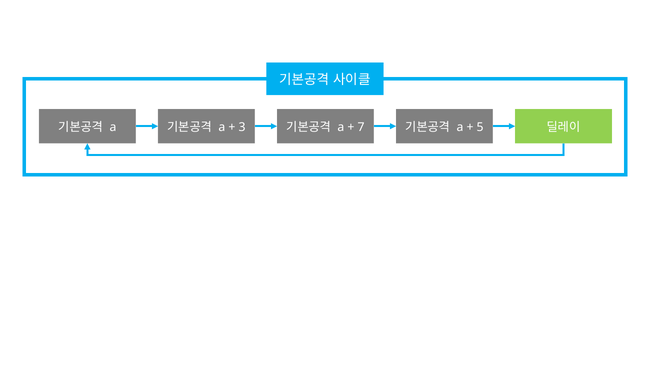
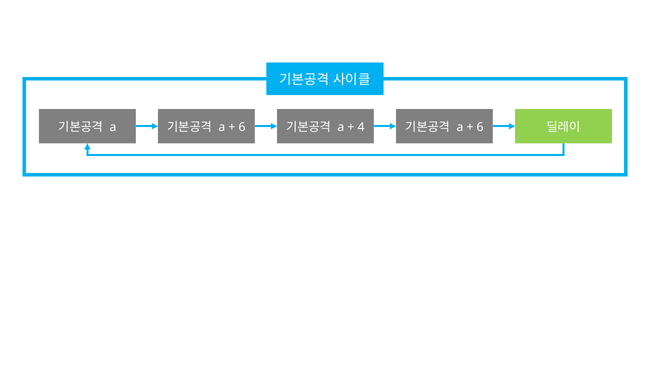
3: 3 -> 6 (242, 127)
7: 7 -> 4 (361, 127)
5: 5 -> 6 (480, 127)
